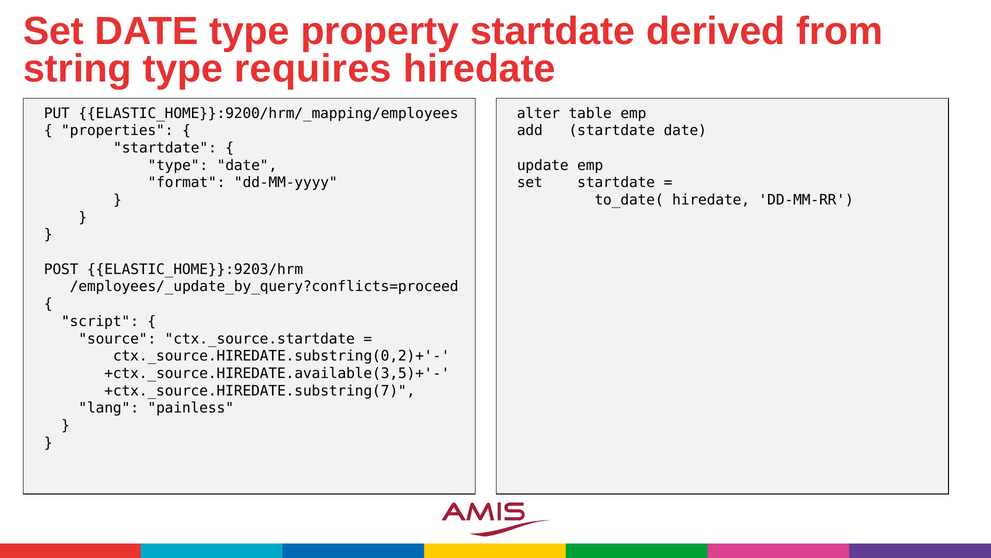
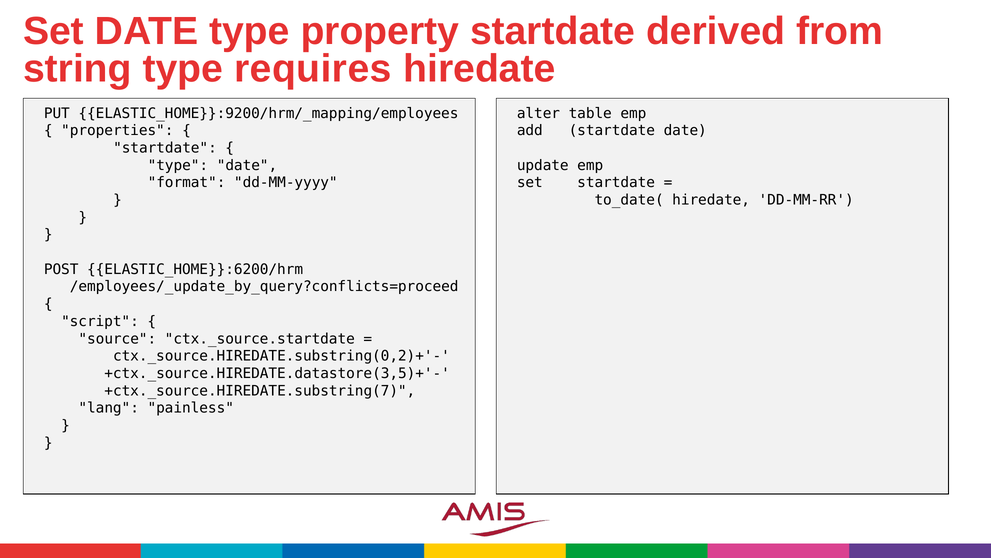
ELASTIC_HOME}}:9203/hrm: ELASTIC_HOME}}:9203/hrm -> ELASTIC_HOME}}:6200/hrm (195, 269)
+ctx._source.HIREDATE.available(3,5)+'-: +ctx._source.HIREDATE.available(3,5)+'- -> +ctx._source.HIREDATE.datastore(3,5)+'- (277, 373)
